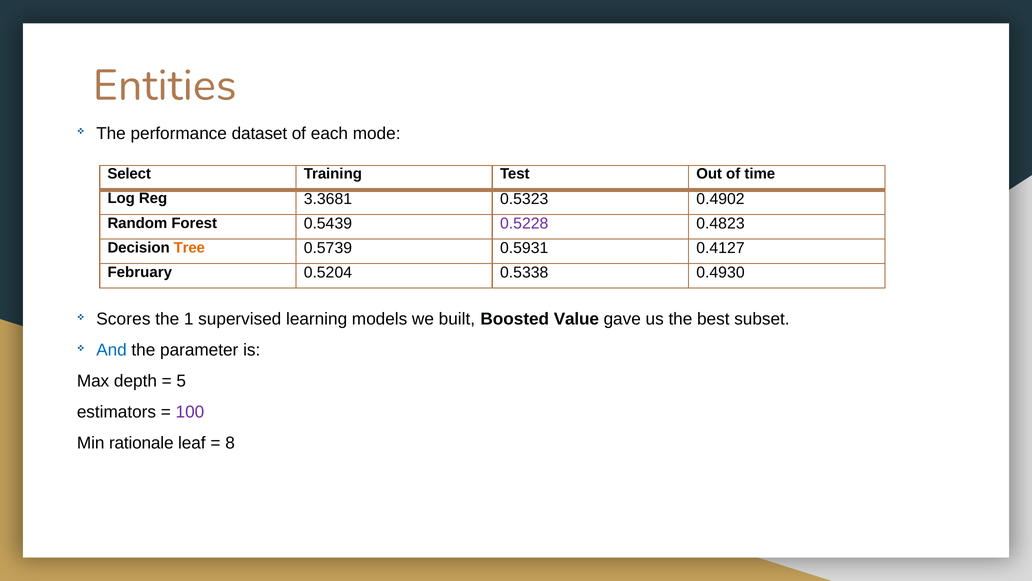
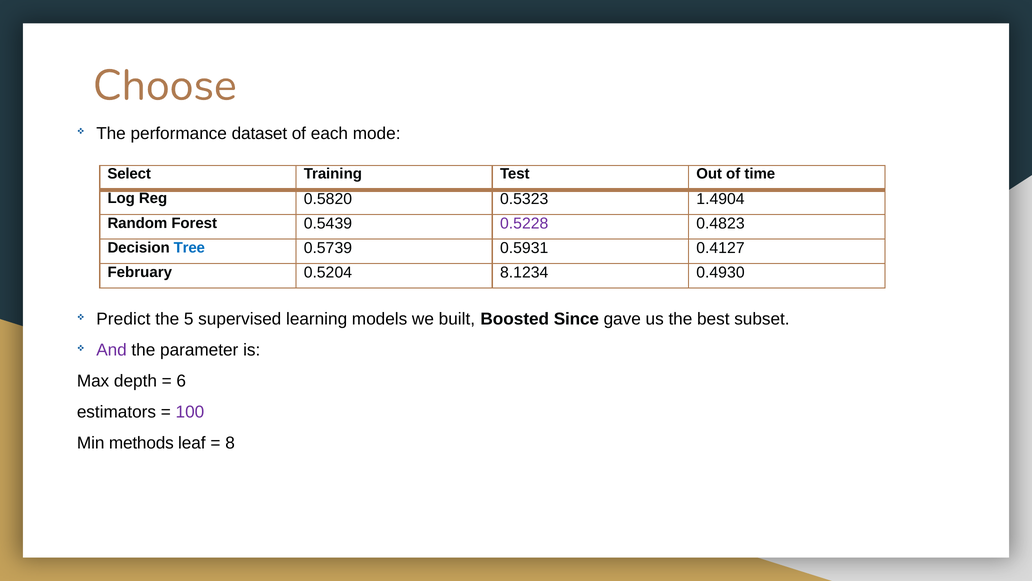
Entities: Entities -> Choose (165, 85)
3.3681: 3.3681 -> 0.5820 (328, 199)
0.4902: 0.4902 -> 1.4904 (720, 199)
Tree colour: orange -> blue (189, 247)
0.5338: 0.5338 -> 8.1234 (524, 272)
Scores: Scores -> Predict (123, 319)
1: 1 -> 5 (189, 319)
Value: Value -> Since (576, 319)
And colour: blue -> purple (112, 350)
5: 5 -> 6 (181, 381)
rationale: rationale -> methods (141, 443)
